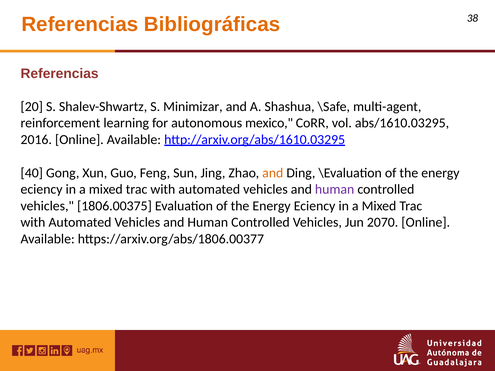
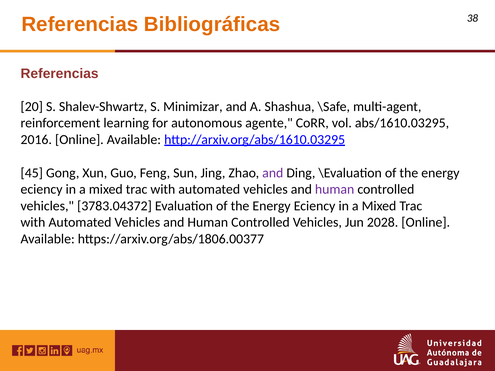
mexico: mexico -> agente (269, 123)
40: 40 -> 45 (32, 173)
and colour: orange -> purple (273, 173)
1806.00375: 1806.00375 -> 3783.04372 (114, 206)
2070: 2070 -> 2028 (383, 222)
